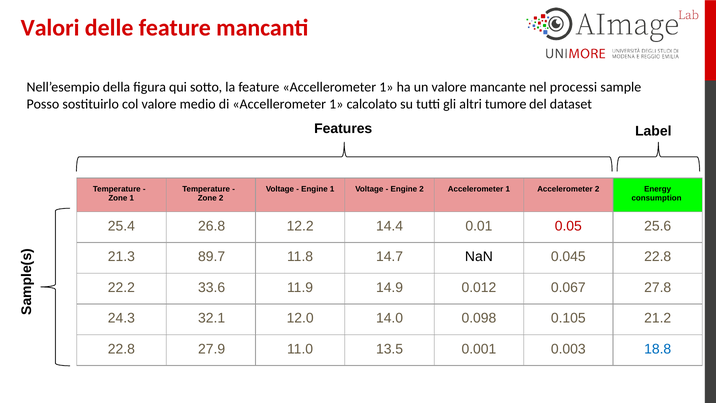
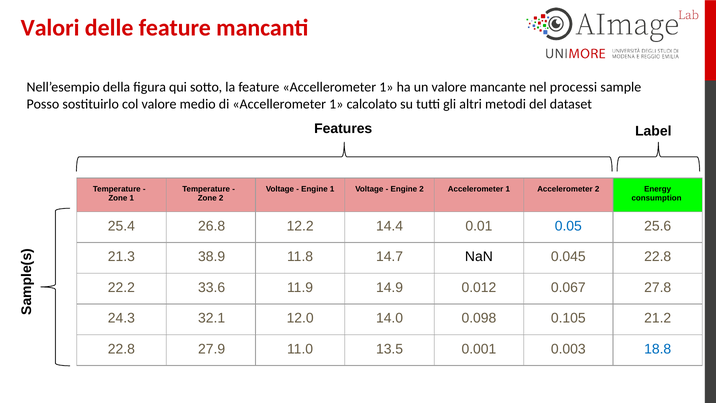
tumore: tumore -> metodi (506, 104)
0.05 colour: red -> blue (568, 226)
89.7: 89.7 -> 38.9 (212, 257)
